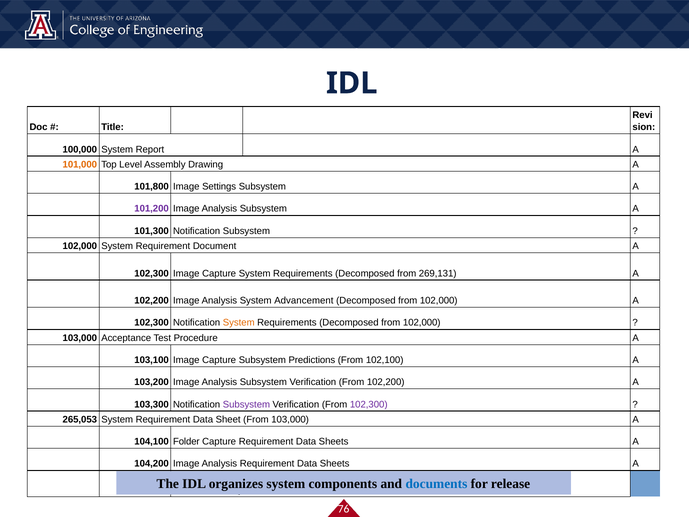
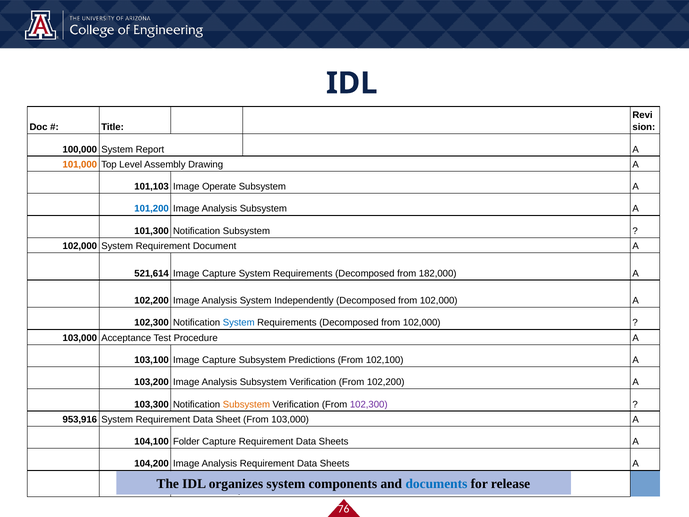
101,800: 101,800 -> 101,103 (152, 187)
Settings: Settings -> Operate (219, 187)
101,200 colour: purple -> blue (152, 209)
102,300: 102,300 -> 521,614 (152, 273)
269,131: 269,131 -> 182,000 (438, 273)
Advancement: Advancement -> Independently (304, 301)
System colour: orange -> blue (239, 323)
Subsystem colour: purple -> orange (246, 404)
265,053: 265,053 -> 953,916 (80, 419)
